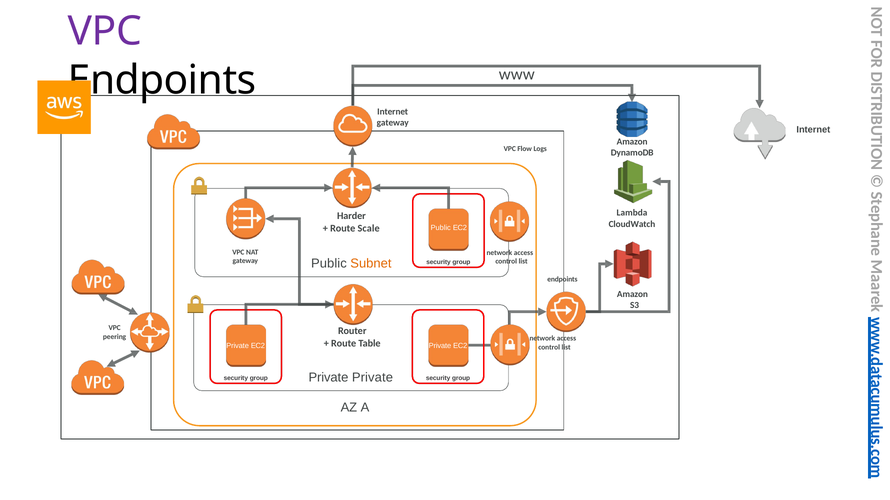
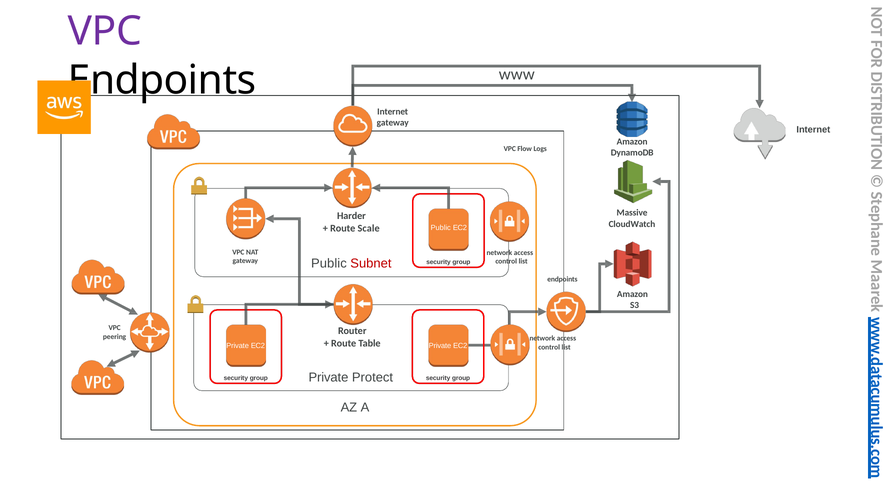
Lambda: Lambda -> Massive (632, 213)
Subnet colour: orange -> red (371, 264)
Private Private: Private -> Protect (373, 378)
